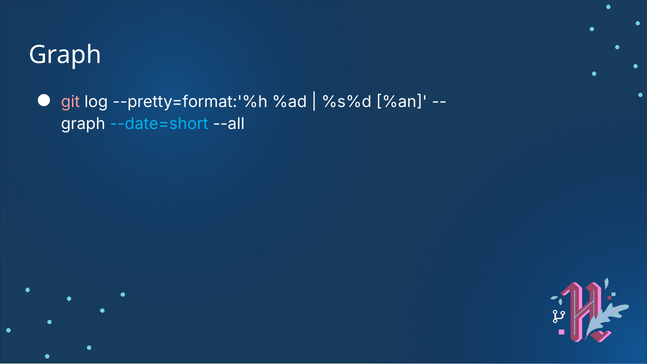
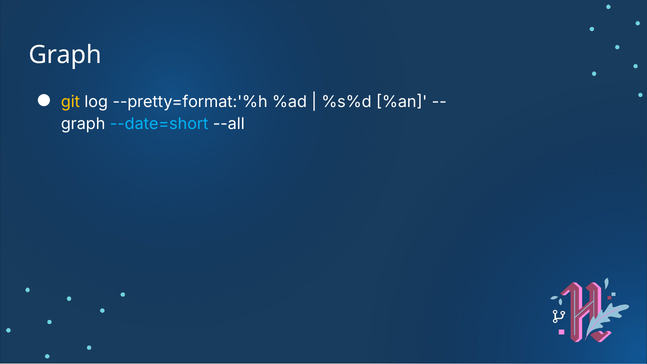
git colour: pink -> yellow (70, 102)
